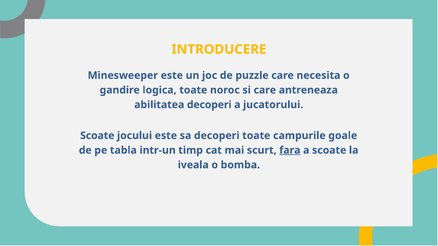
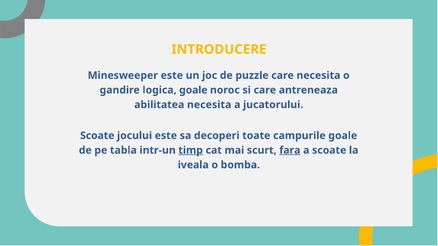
logica toate: toate -> goale (193, 90)
abilitatea decoperi: decoperi -> necesita (209, 105)
timp underline: none -> present (191, 151)
